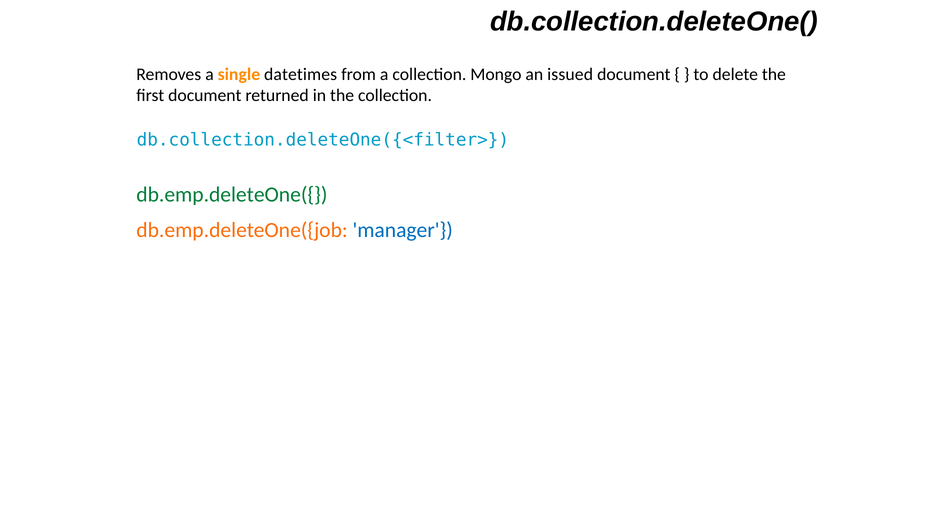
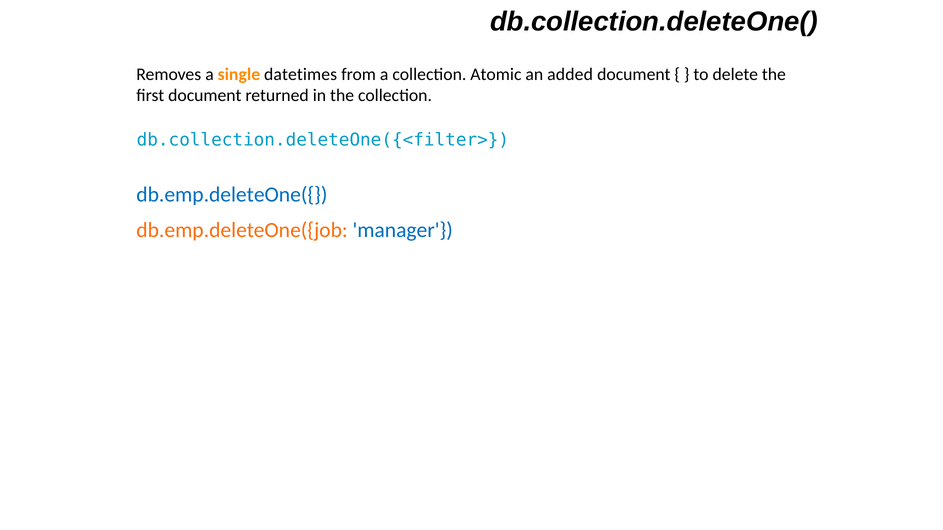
Mongo: Mongo -> Atomic (496, 74)
issued: issued -> added (570, 74)
db.emp.deleteOne({ colour: green -> blue (232, 195)
